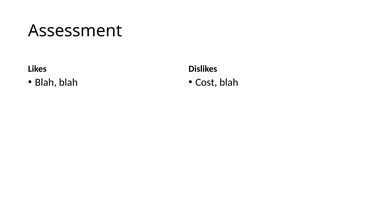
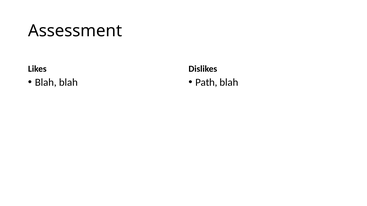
Cost: Cost -> Path (206, 83)
